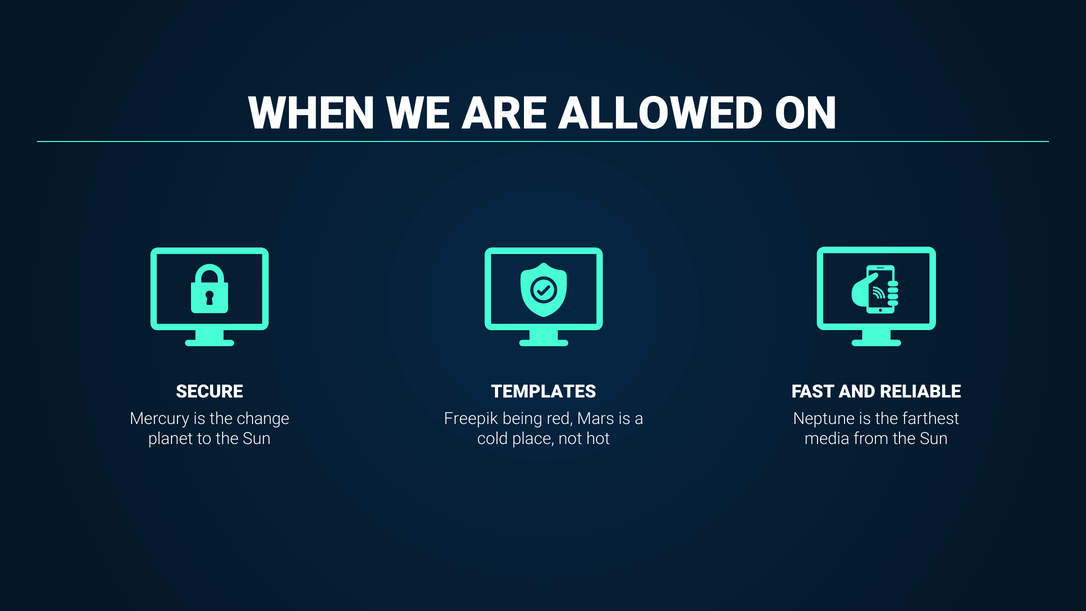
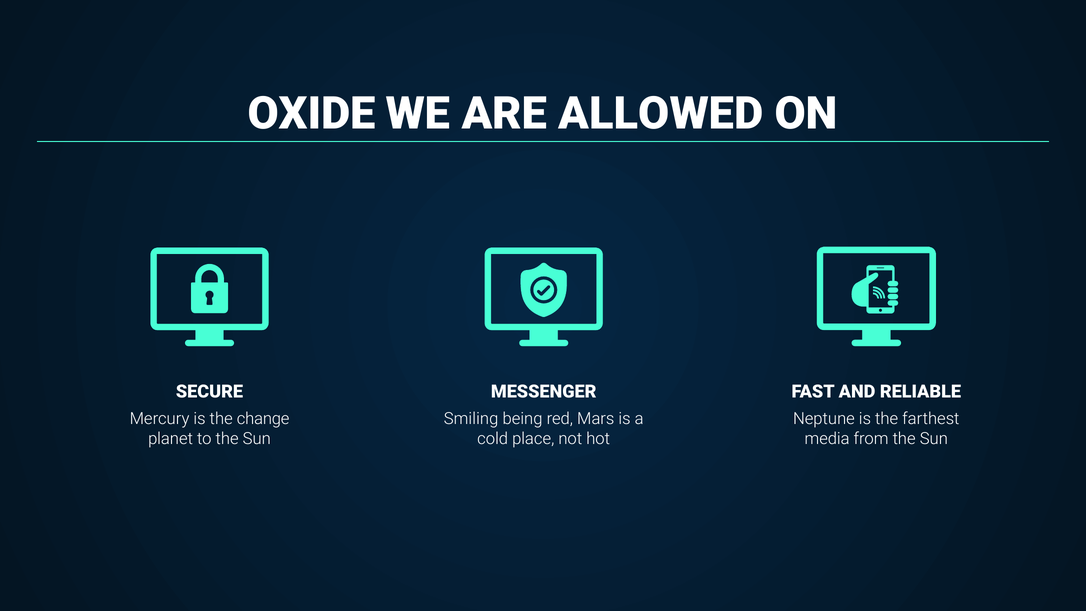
WHEN: WHEN -> OXIDE (312, 114)
TEMPLATES: TEMPLATES -> MESSENGER (544, 392)
Freepik: Freepik -> Smiling (471, 419)
